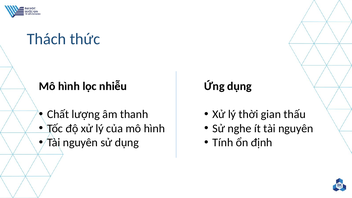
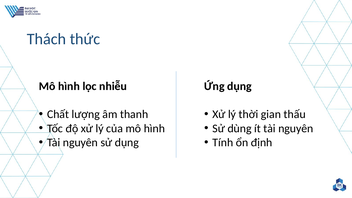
nghe: nghe -> dùng (240, 128)
